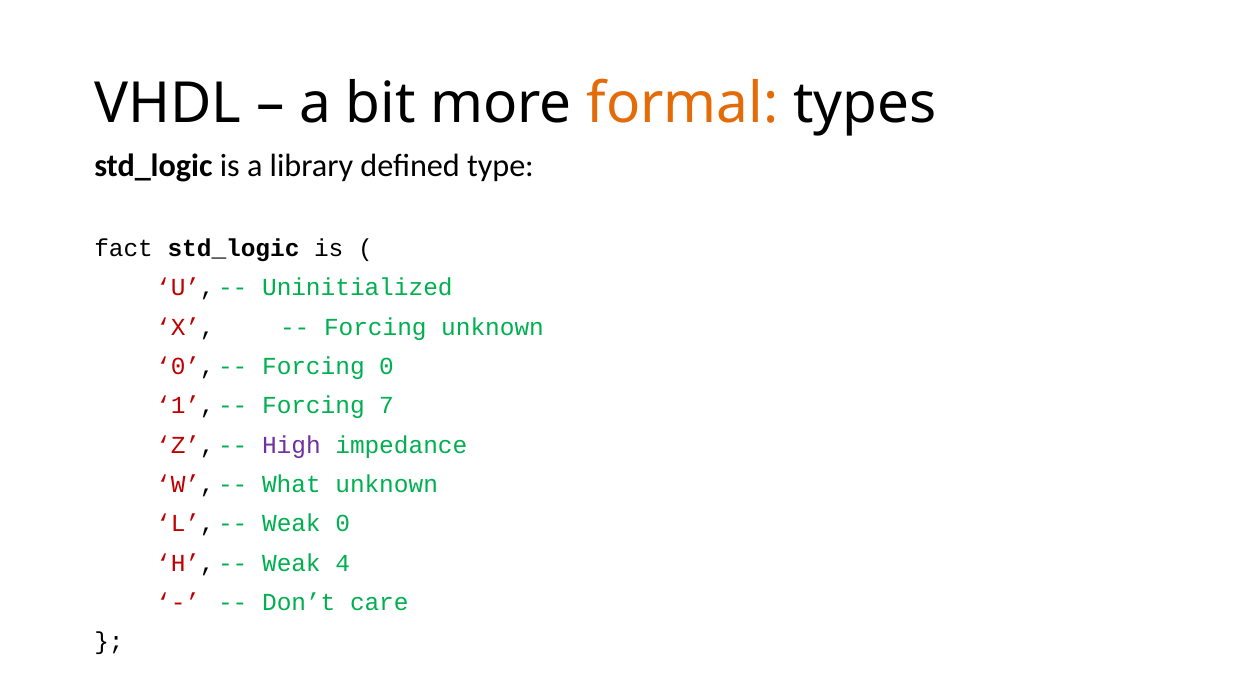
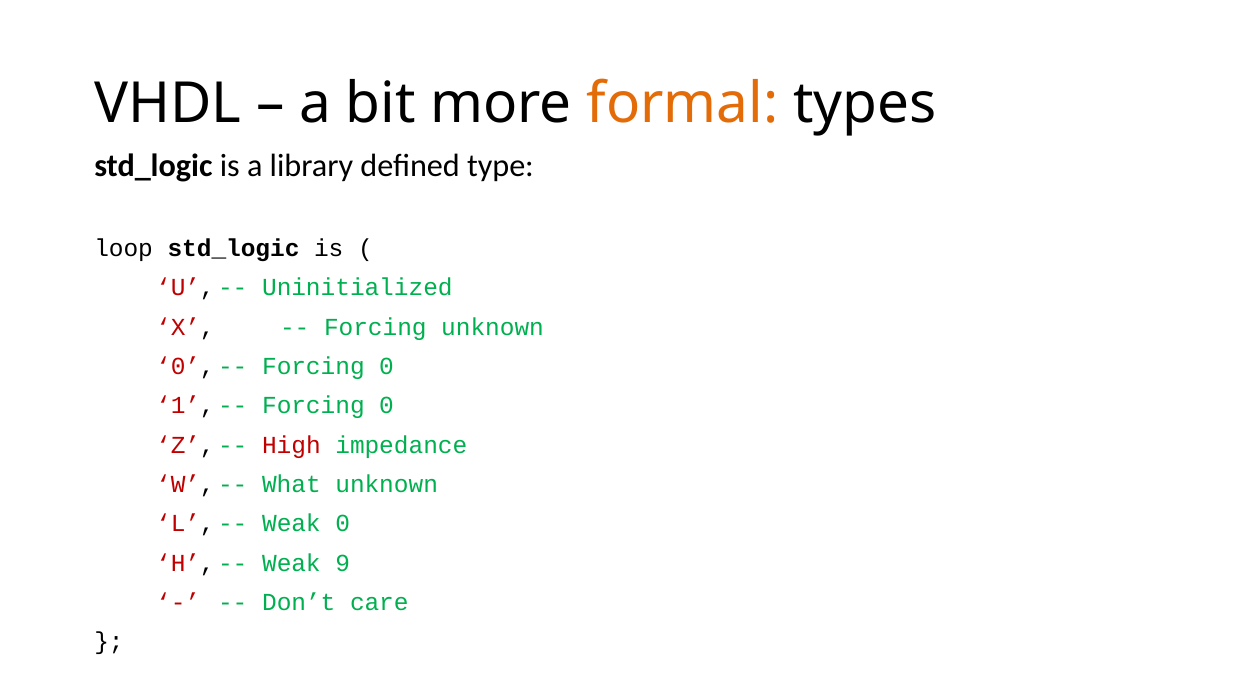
fact: fact -> loop (124, 248)
7: 7 -> 0 (387, 406)
High colour: purple -> red (291, 445)
4: 4 -> 9 (343, 563)
